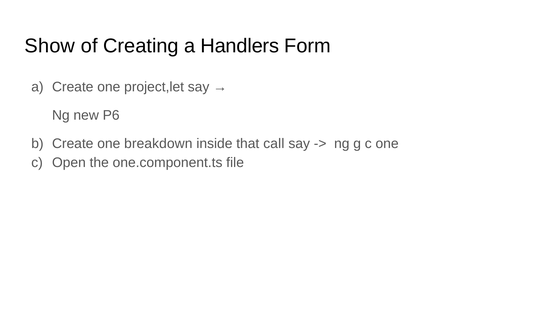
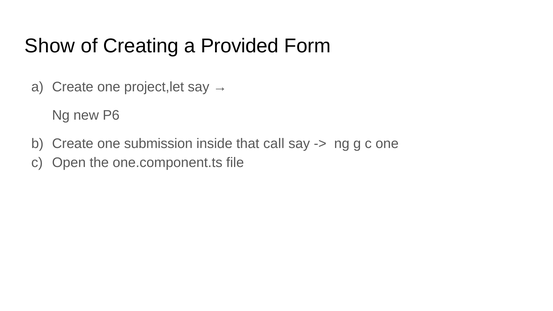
Handlers: Handlers -> Provided (240, 46)
breakdown: breakdown -> submission (158, 144)
